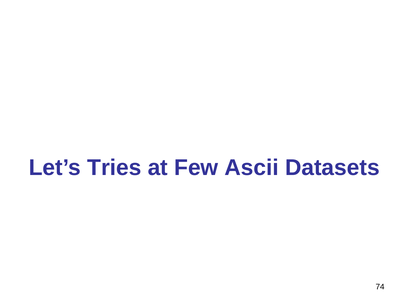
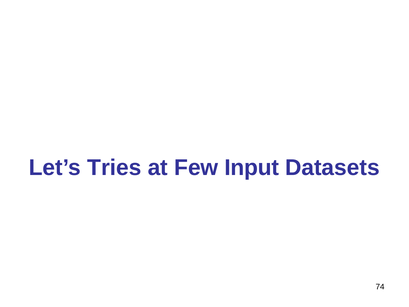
Ascii: Ascii -> Input (252, 168)
